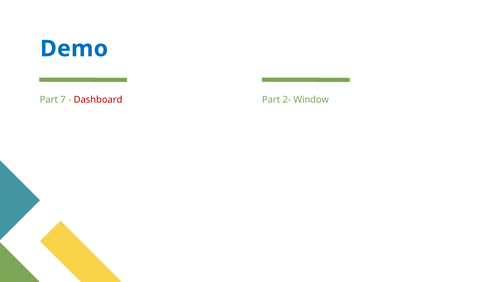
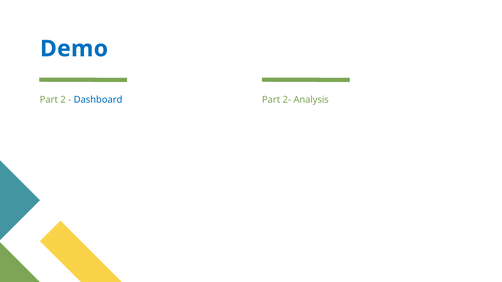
7: 7 -> 2 (63, 100)
Dashboard colour: red -> blue (98, 100)
Window: Window -> Analysis (311, 100)
